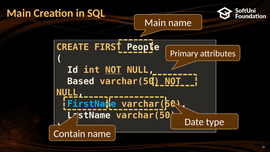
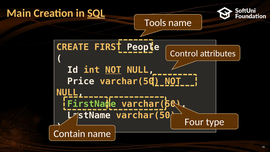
SQL underline: none -> present (96, 13)
Main: Main -> Tools (155, 23)
Primary: Primary -> Control (184, 54)
Based: Based -> Price (81, 81)
FirstName colour: light blue -> light green (92, 104)
Date: Date -> Four (194, 122)
